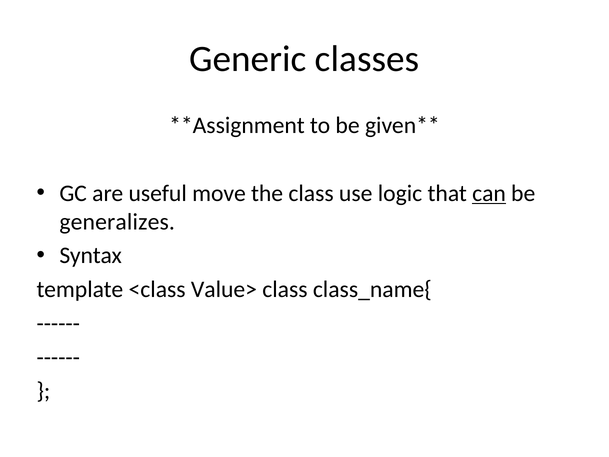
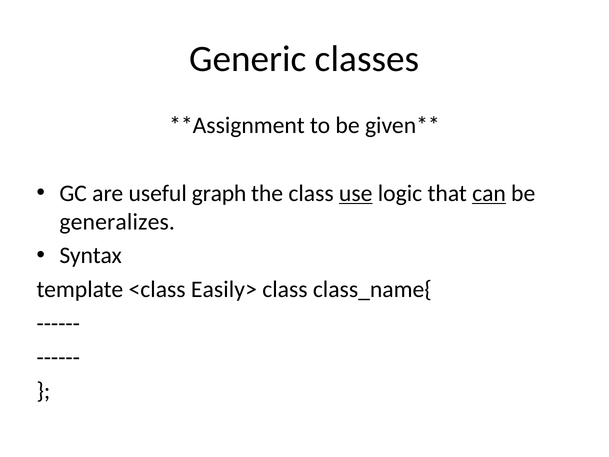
move: move -> graph (219, 193)
use underline: none -> present (356, 193)
Value>: Value> -> Easily> (224, 289)
